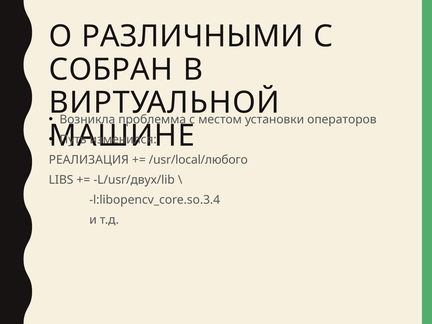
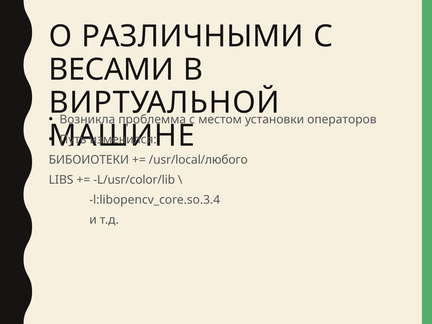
СОБРАН: СОБРАН -> ВЕСАМИ (111, 70)
РЕАЛИЗАЦИЯ: РЕАЛИЗАЦИЯ -> БИБОИОТЕКИ (89, 160)
L/usr/двух/lib: L/usr/двух/lib -> L/usr/color/lib (134, 180)
